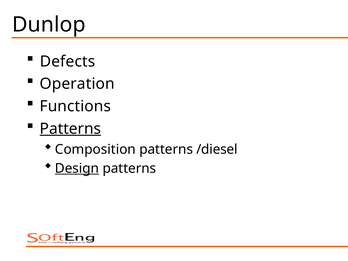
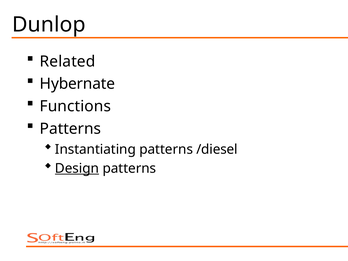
Defects: Defects -> Related (68, 61)
Operation: Operation -> Hybernate (77, 84)
Patterns underline: present -> none (70, 129)
Composition: Composition -> Instantiating (95, 149)
